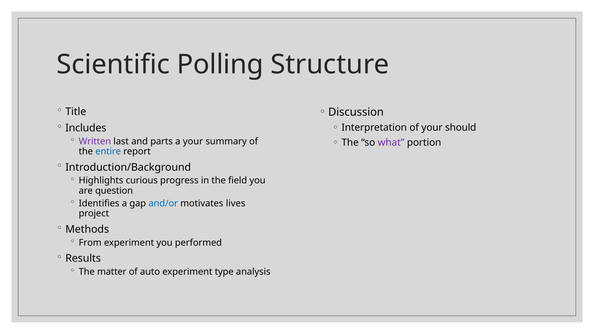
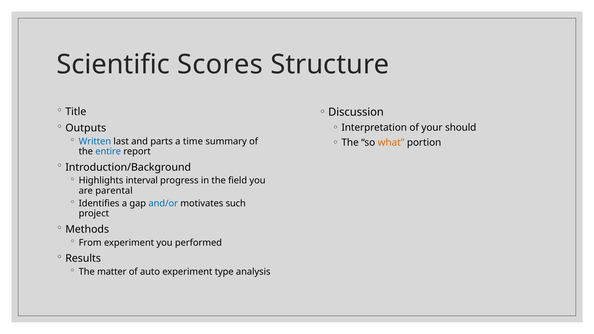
Polling: Polling -> Scores (220, 65)
Includes: Includes -> Outputs (86, 128)
Written colour: purple -> blue (95, 141)
a your: your -> time (193, 141)
what colour: purple -> orange (391, 143)
curious: curious -> interval (142, 181)
question: question -> parental (114, 191)
lives: lives -> such (236, 203)
